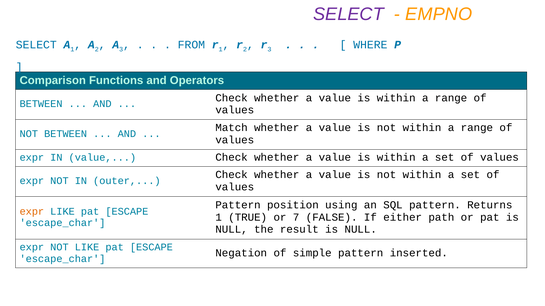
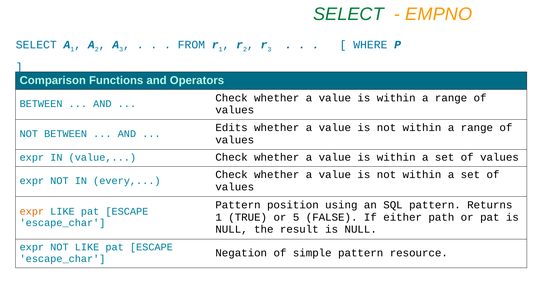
SELECT colour: purple -> green (349, 14)
Match: Match -> Edits (232, 128)
outer: outer -> every (127, 181)
7: 7 -> 5 (296, 218)
inserted: inserted -> resource (419, 253)
